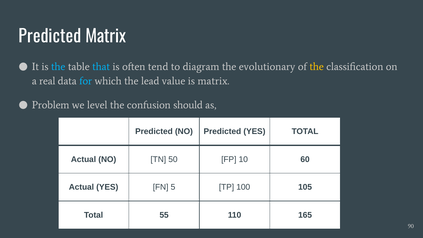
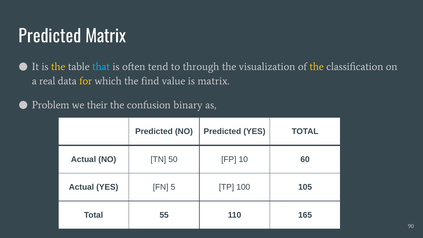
the colour: light blue -> yellow (58, 67)
diagram: diagram -> through (201, 67)
evolutionary: evolutionary -> visualization (267, 67)
for colour: light blue -> yellow (86, 81)
lead: lead -> find (150, 81)
level: level -> their (97, 105)
should: should -> binary (188, 105)
